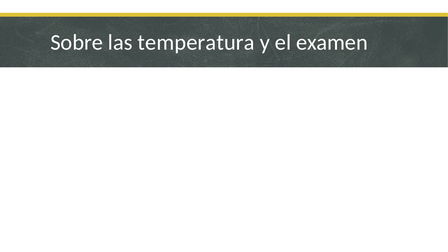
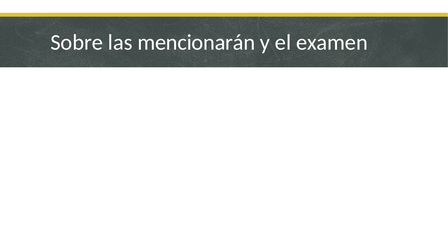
temperatura: temperatura -> mencionarán (196, 42)
